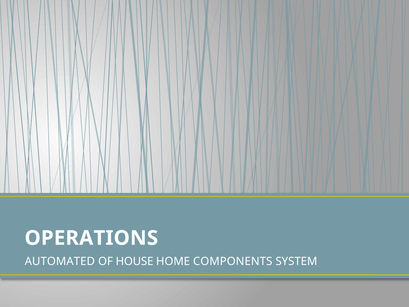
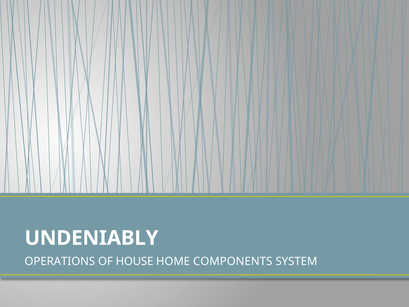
OPERATIONS: OPERATIONS -> UNDENIABLY (92, 238)
AUTOMATED: AUTOMATED -> OPERATIONS (60, 261)
